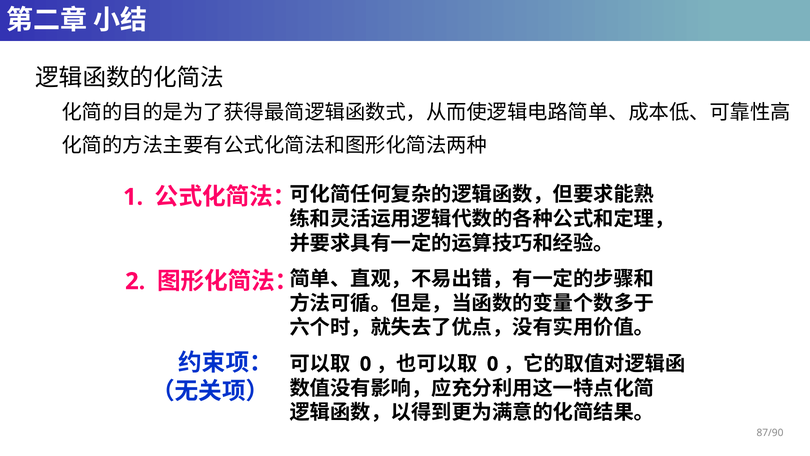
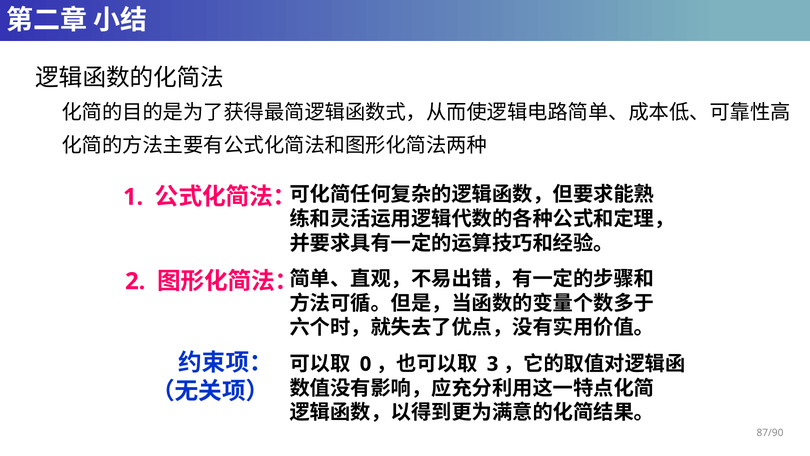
0: 0 -> 3 (493, 364)
